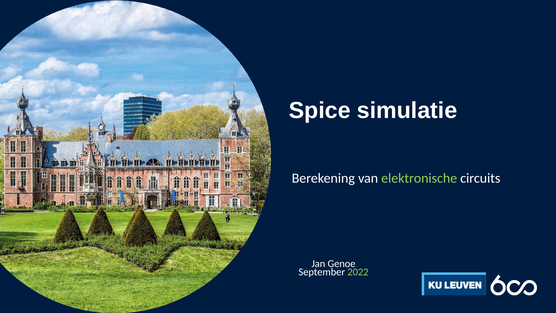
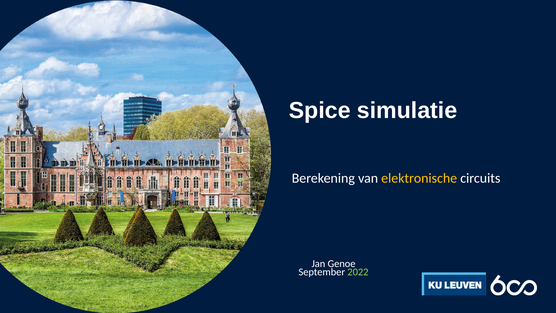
elektronische colour: light green -> yellow (419, 178)
